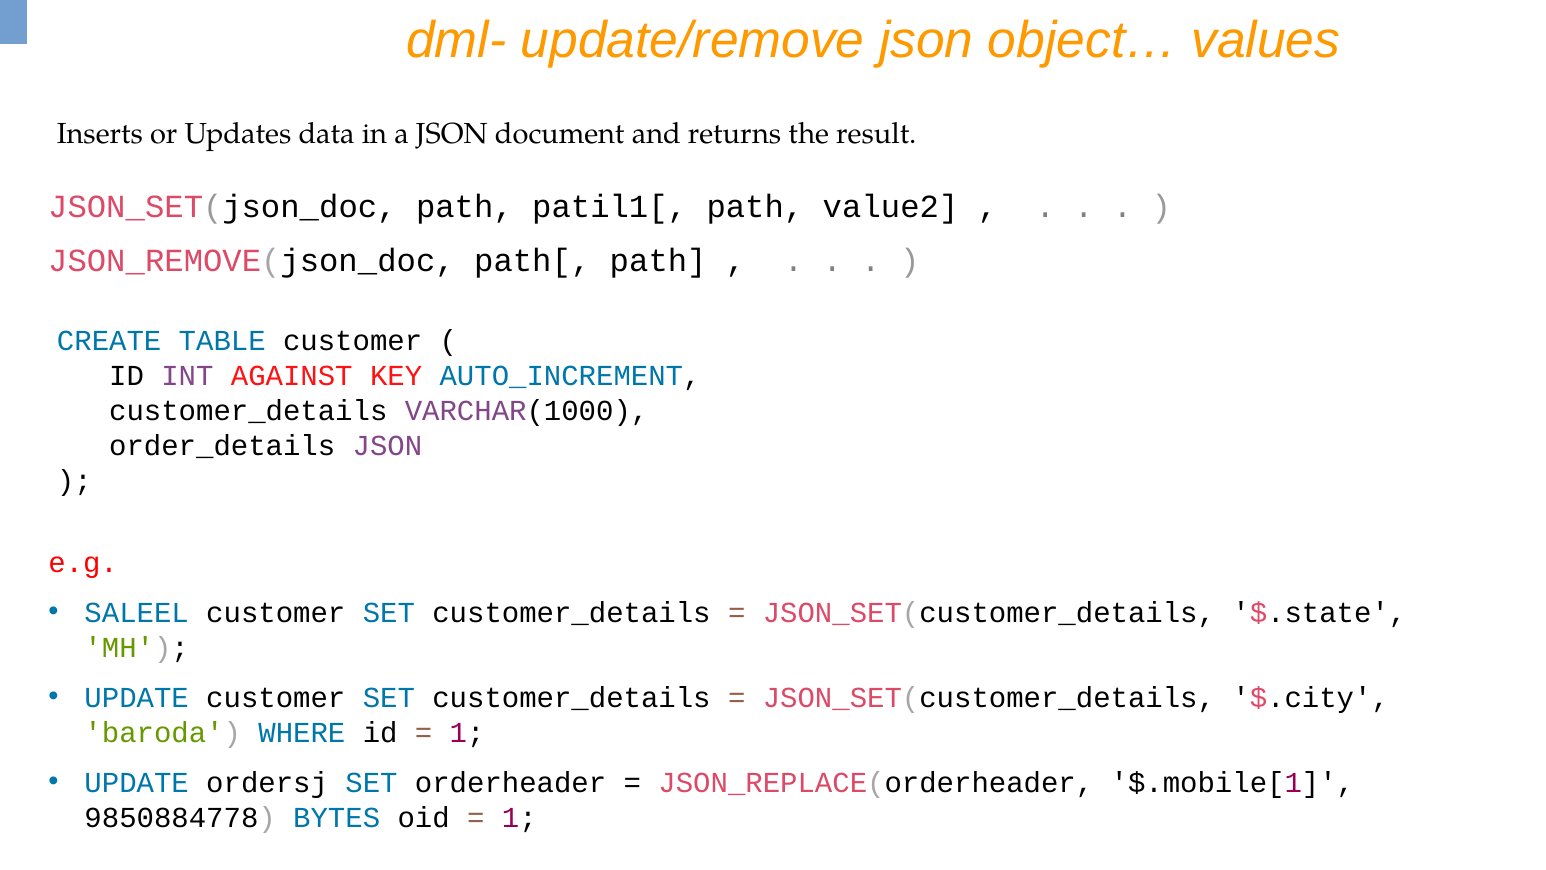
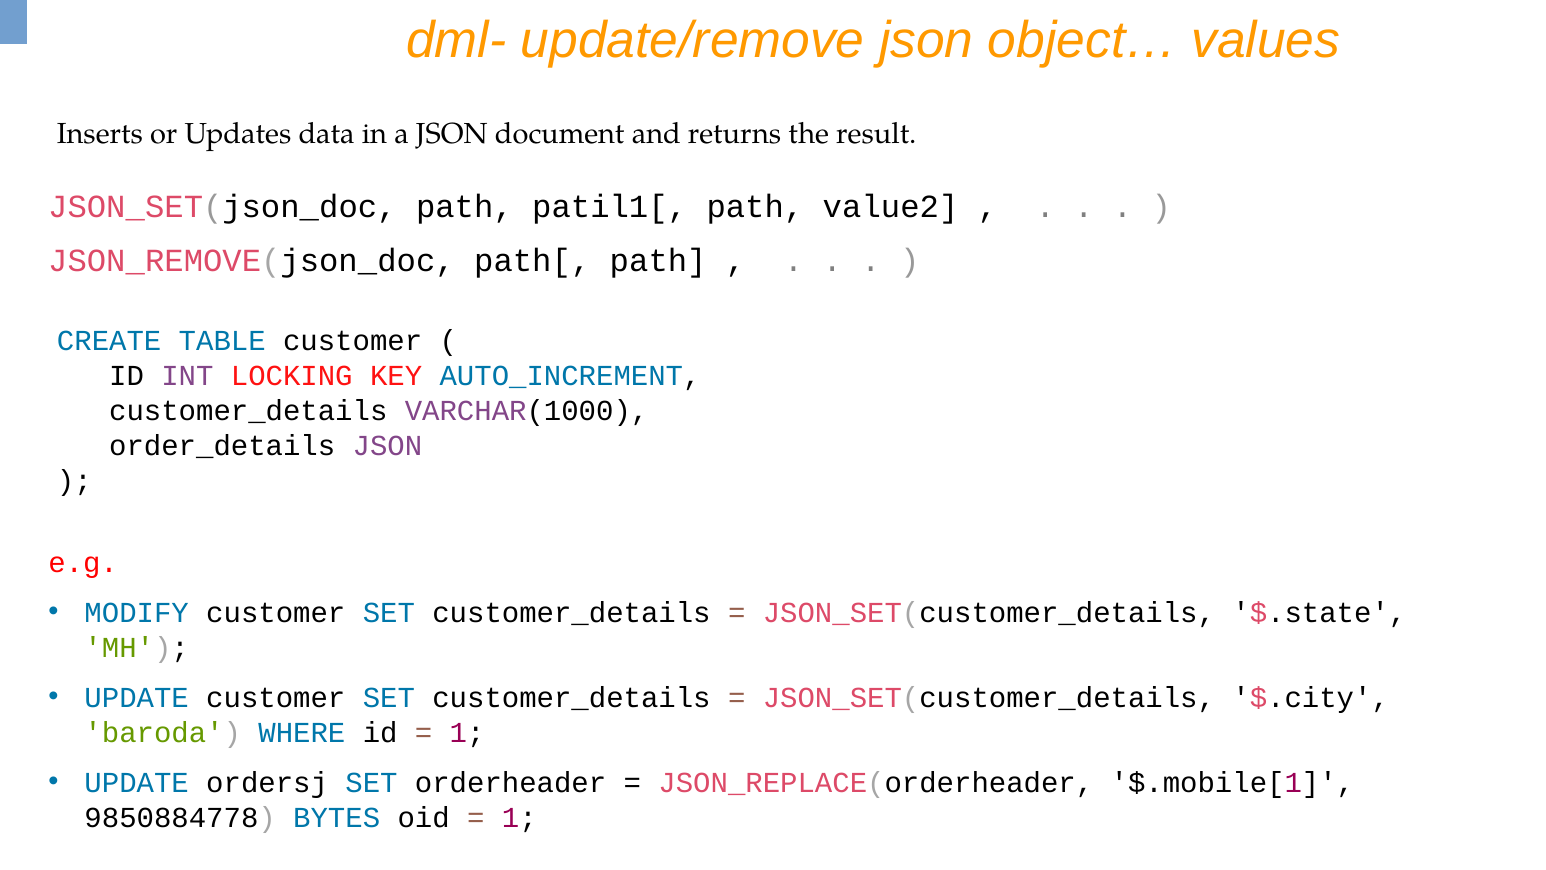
AGAINST: AGAINST -> LOCKING (292, 376)
SALEEL: SALEEL -> MODIFY (137, 613)
